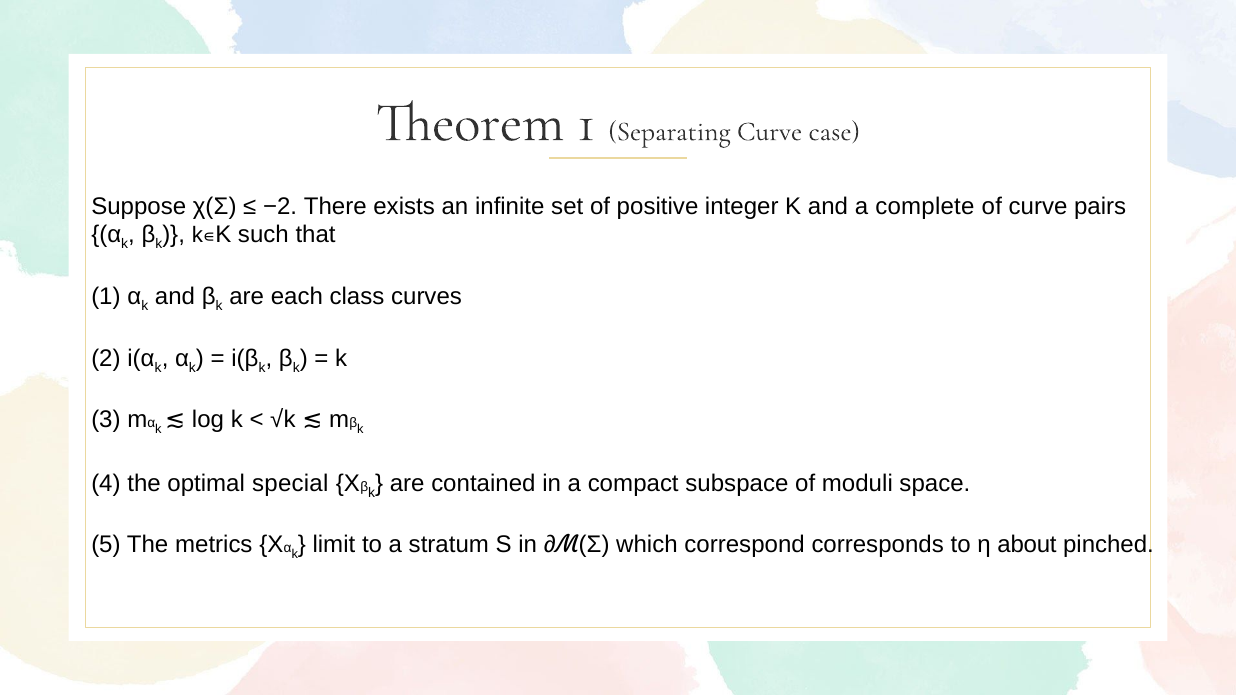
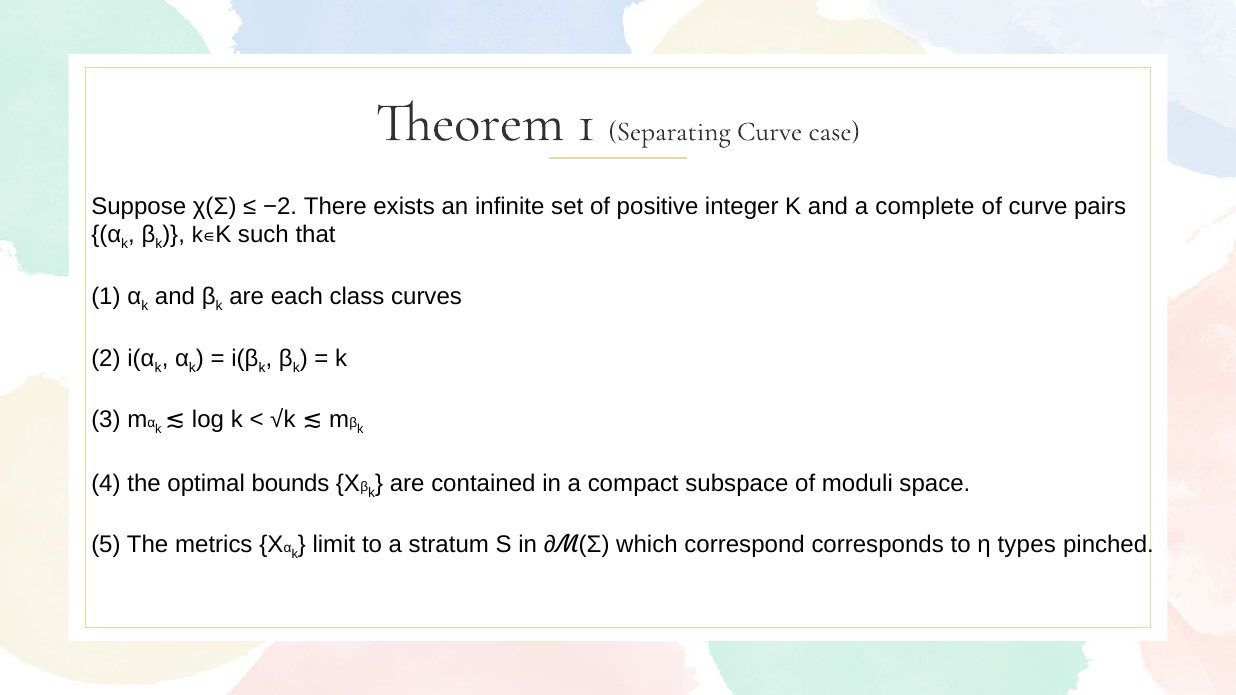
special: special -> bounds (291, 483)
about: about -> types (1027, 545)
